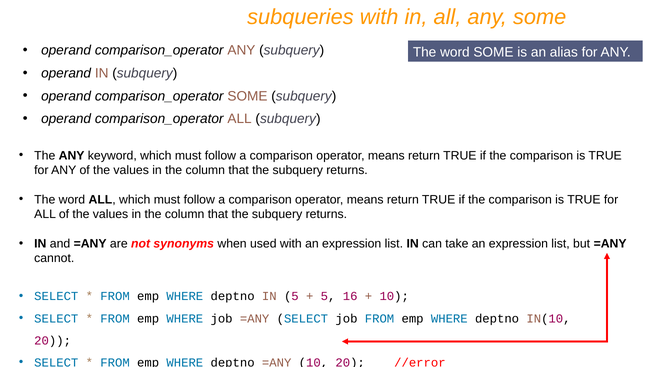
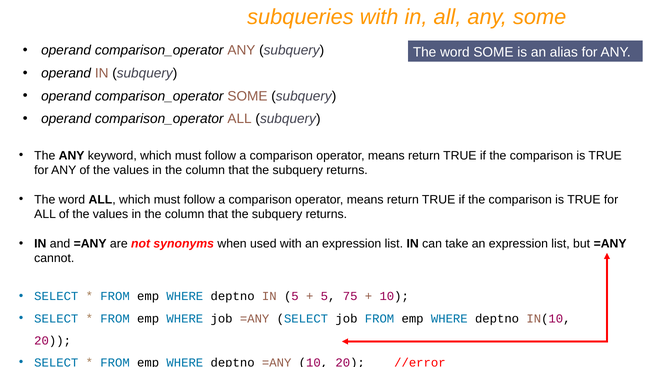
16: 16 -> 75 (350, 297)
